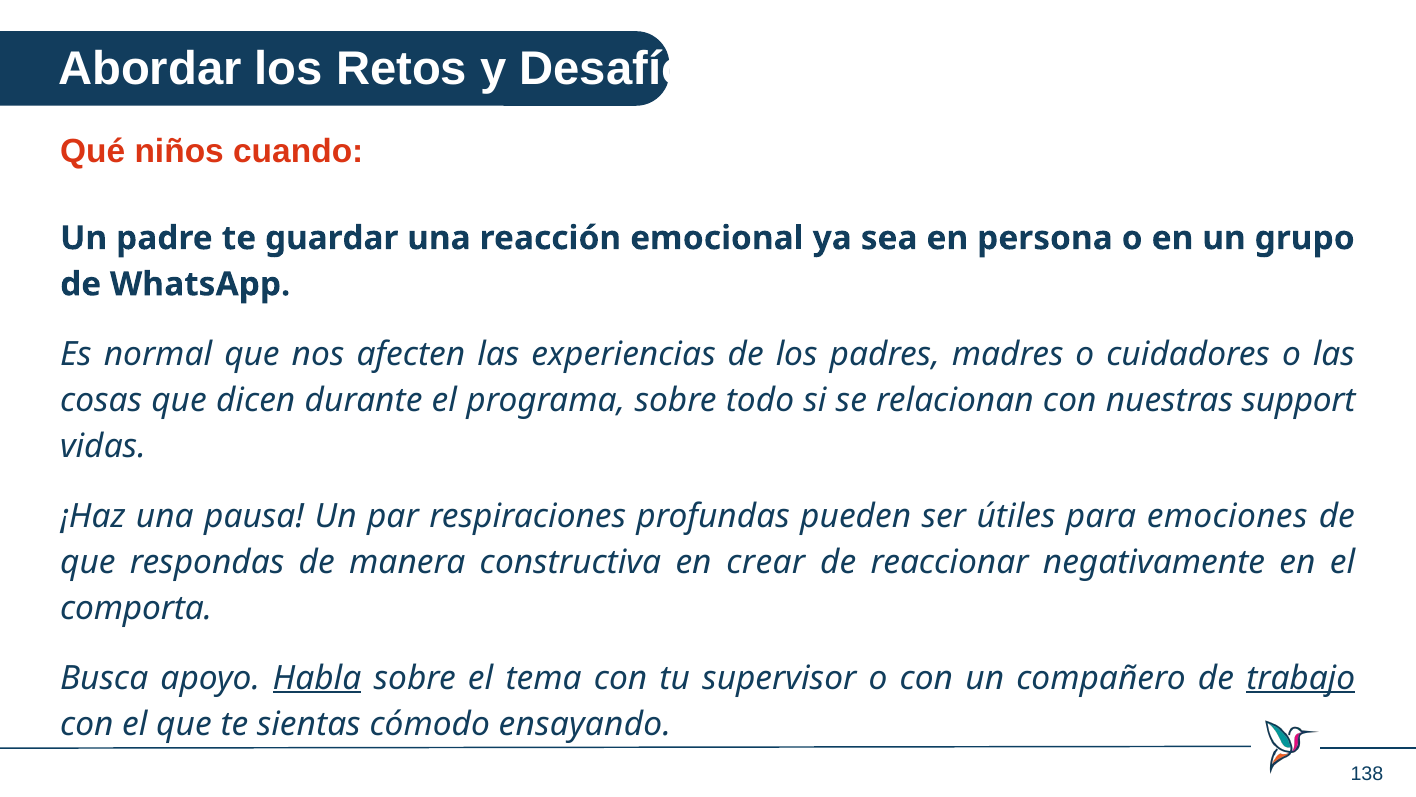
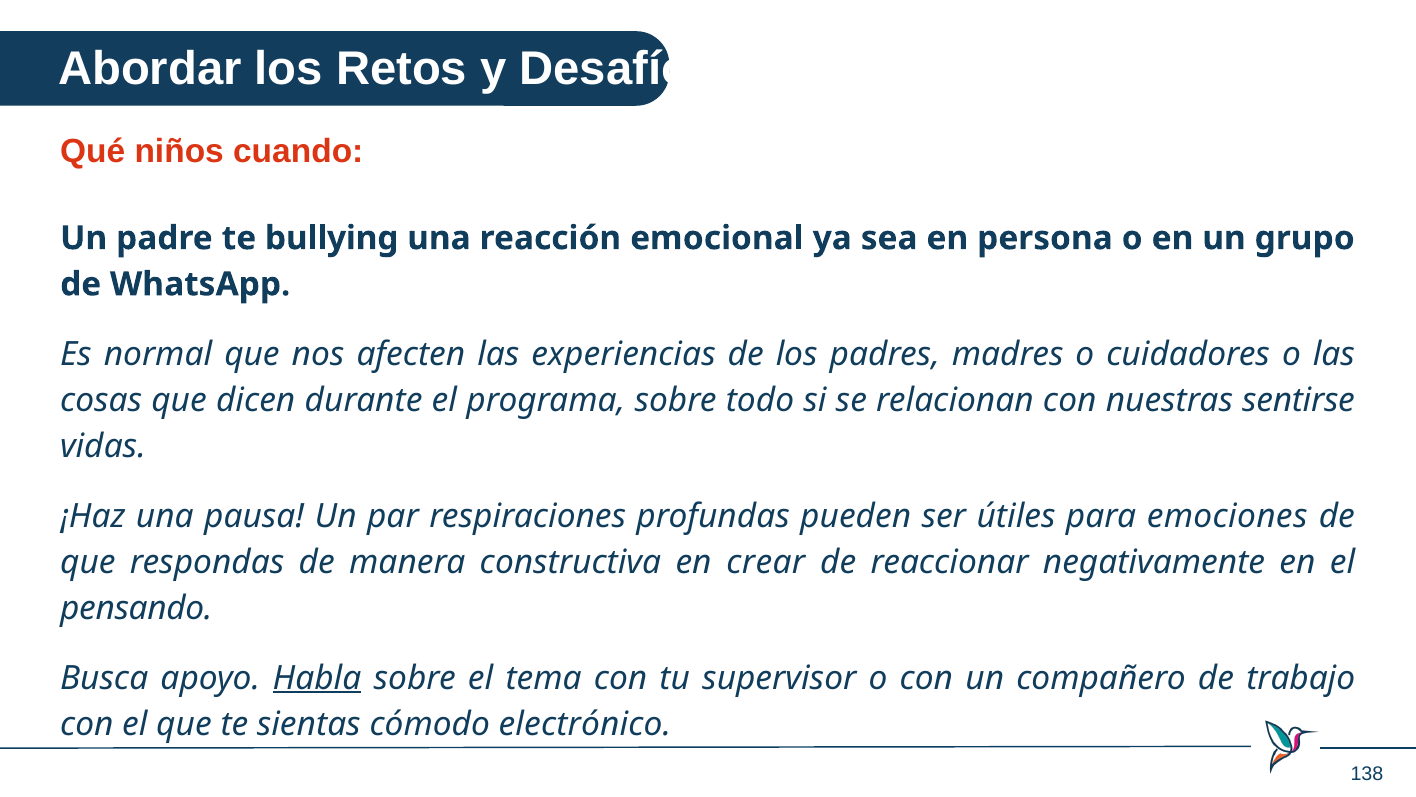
guardar: guardar -> bullying (332, 238)
support: support -> sentirse (1299, 400)
comporta: comporta -> pensando (136, 608)
trabajo underline: present -> none (1301, 678)
ensayando: ensayando -> electrónico (585, 724)
